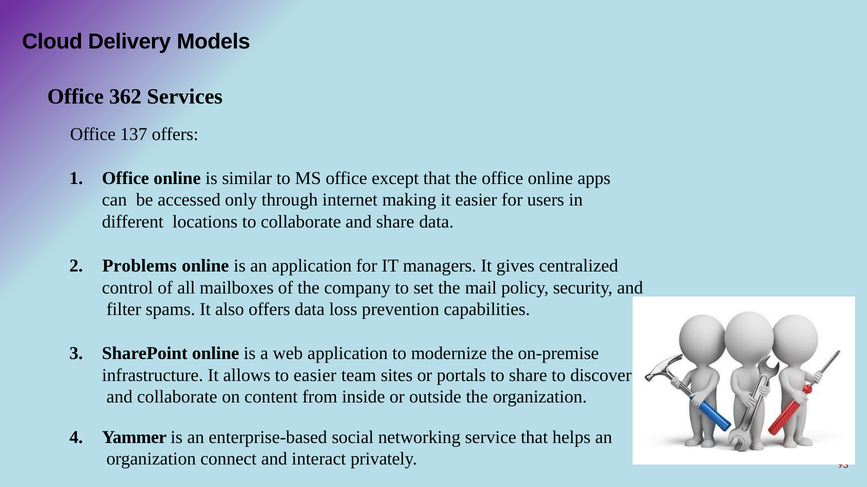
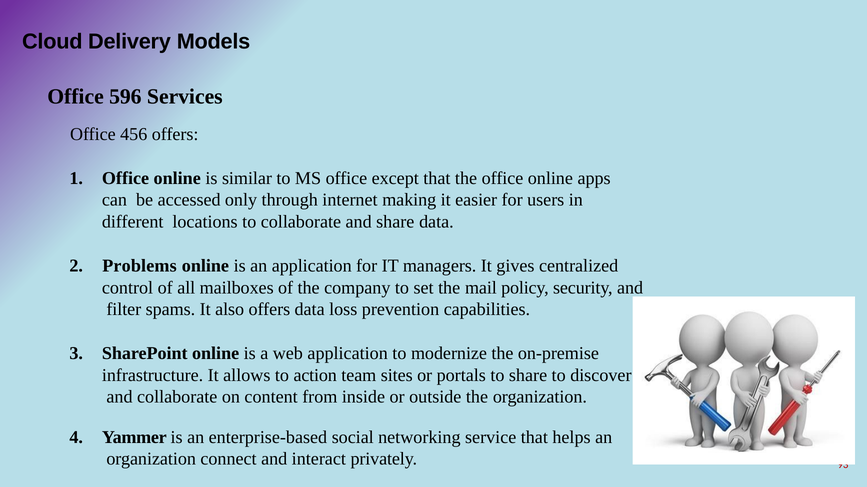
362: 362 -> 596 (125, 97)
137: 137 -> 456 (134, 134)
to easier: easier -> action (315, 376)
